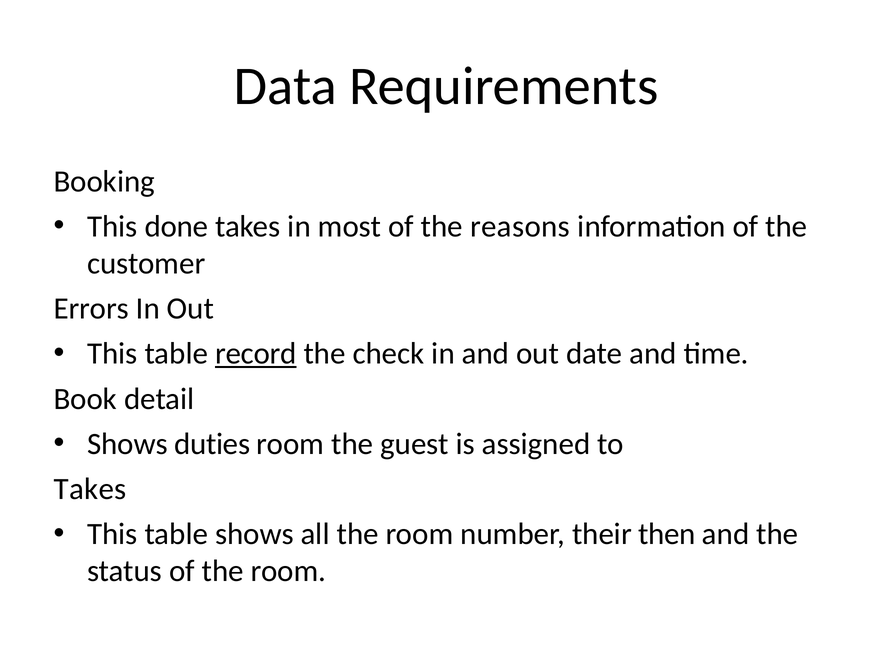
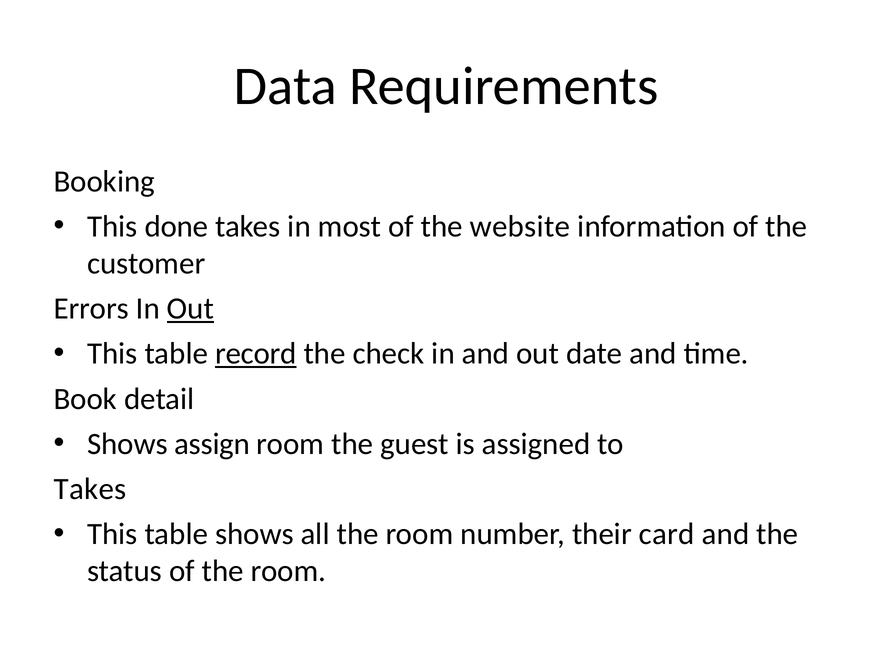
reasons: reasons -> website (520, 227)
Out underline: none -> present (190, 309)
duties: duties -> assign (212, 444)
then: then -> card (667, 535)
